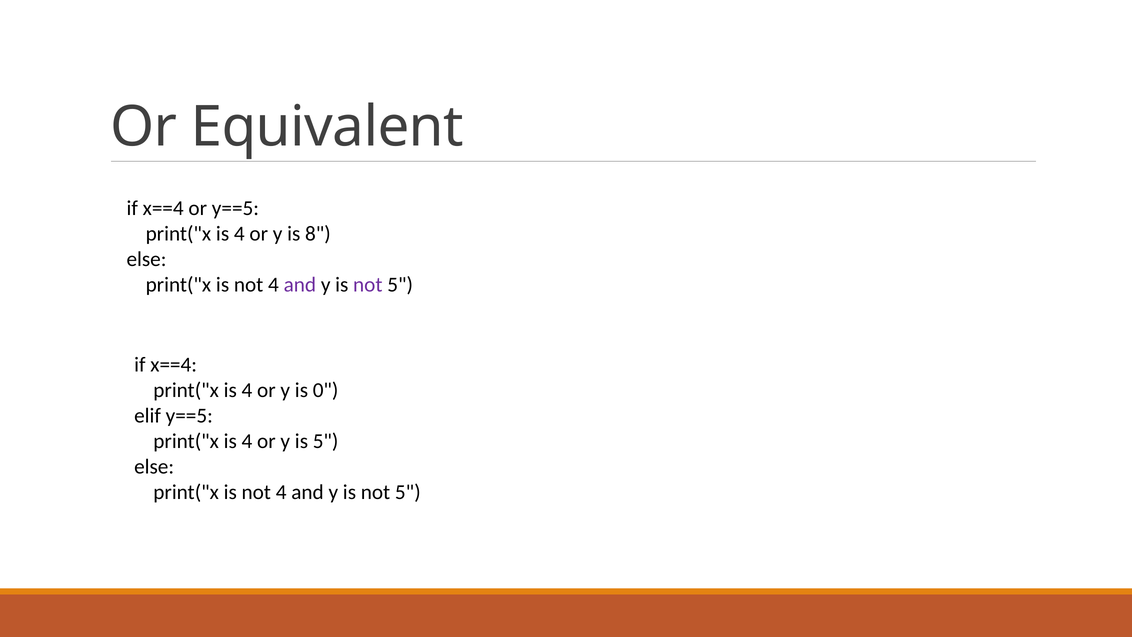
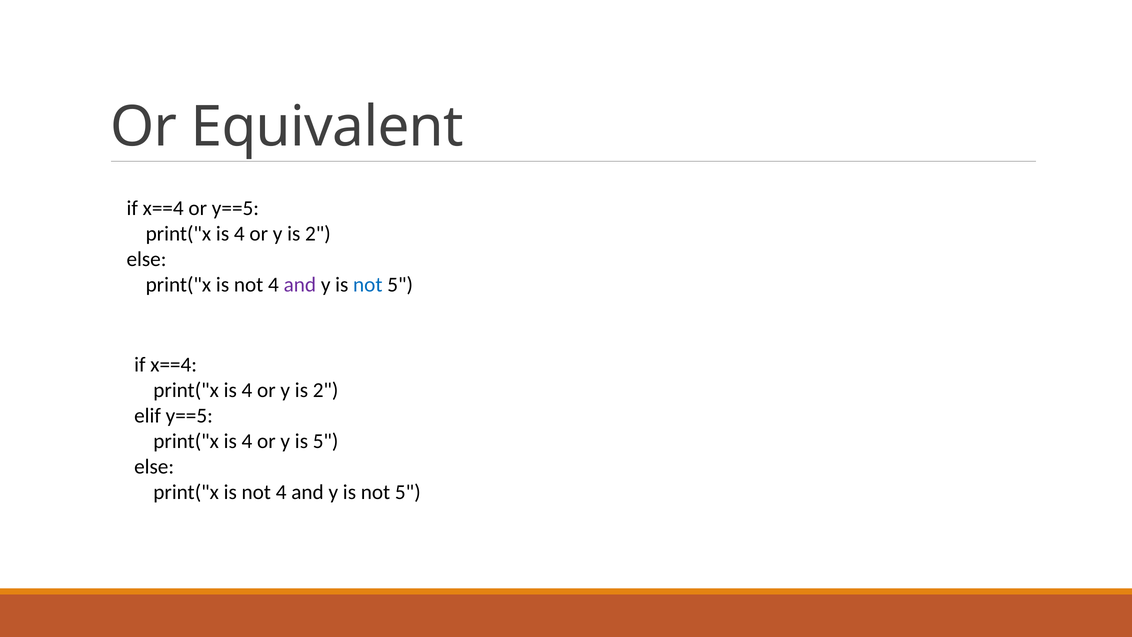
8: 8 -> 2 (318, 233)
not colour: purple -> blue (368, 284)
0: 0 -> 2 (326, 390)
